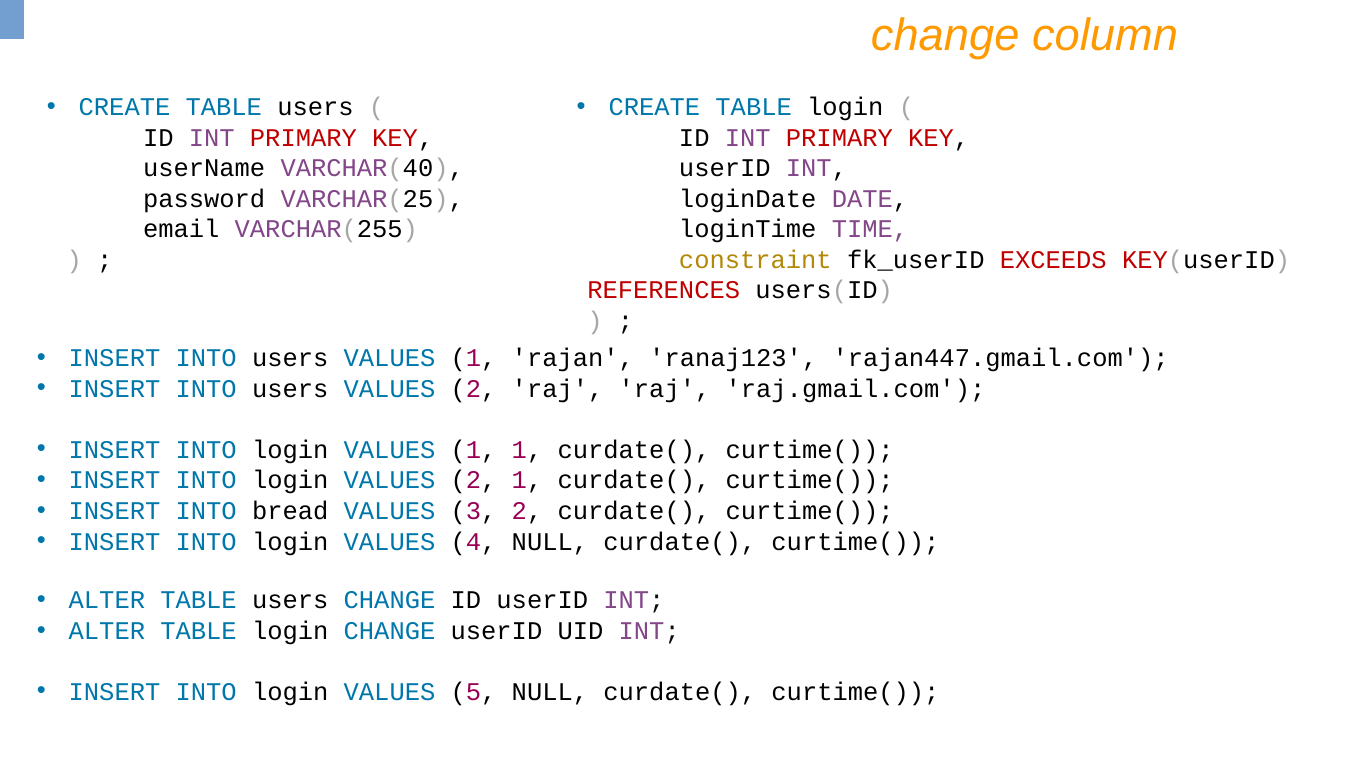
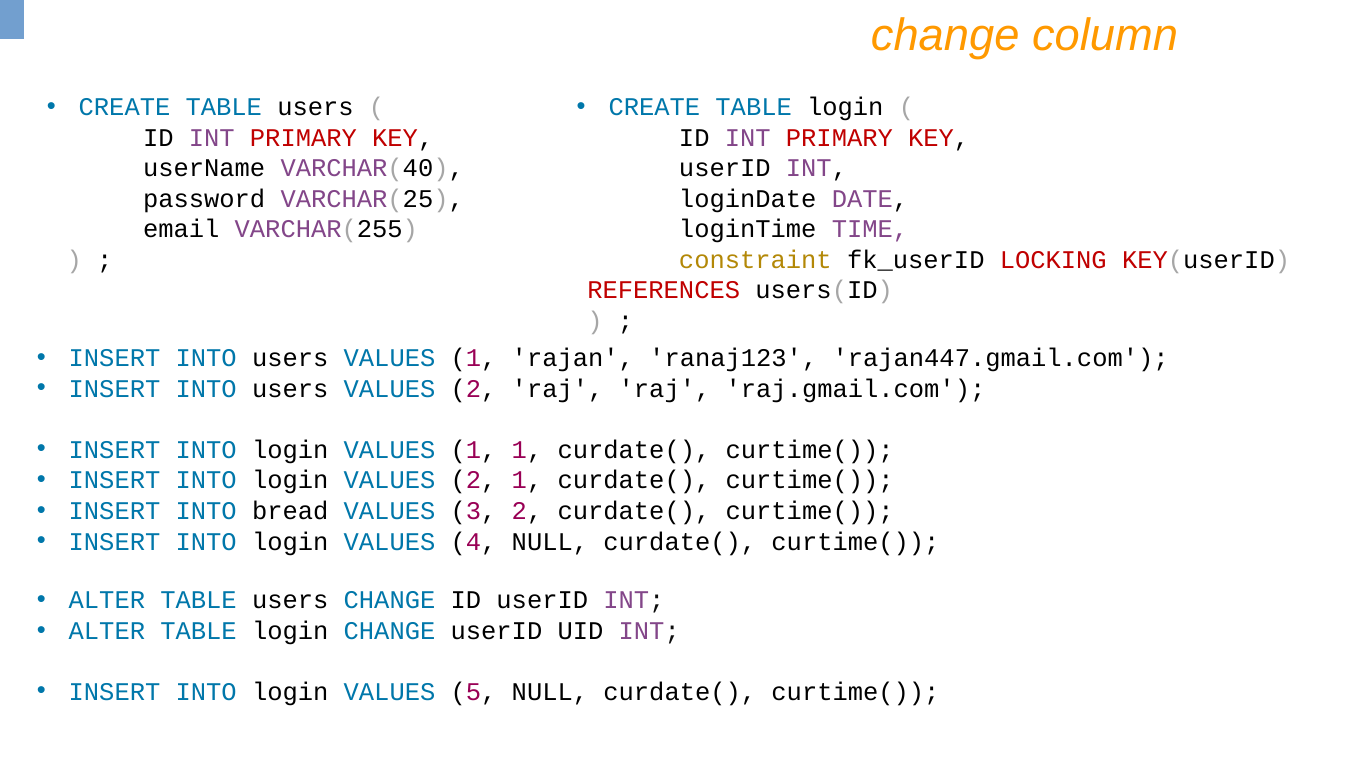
EXCEEDS: EXCEEDS -> LOCKING (1053, 260)
